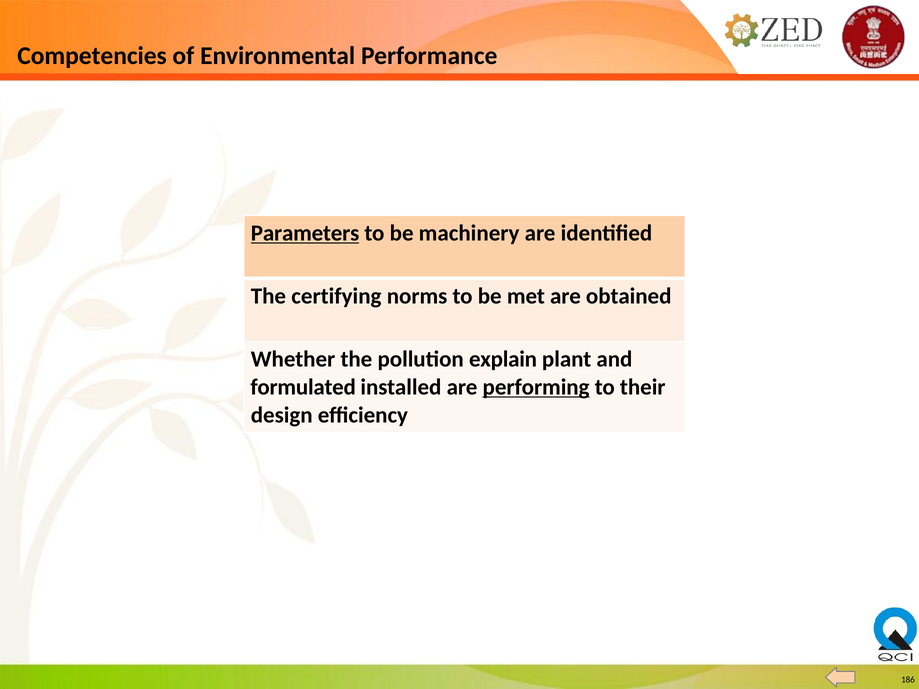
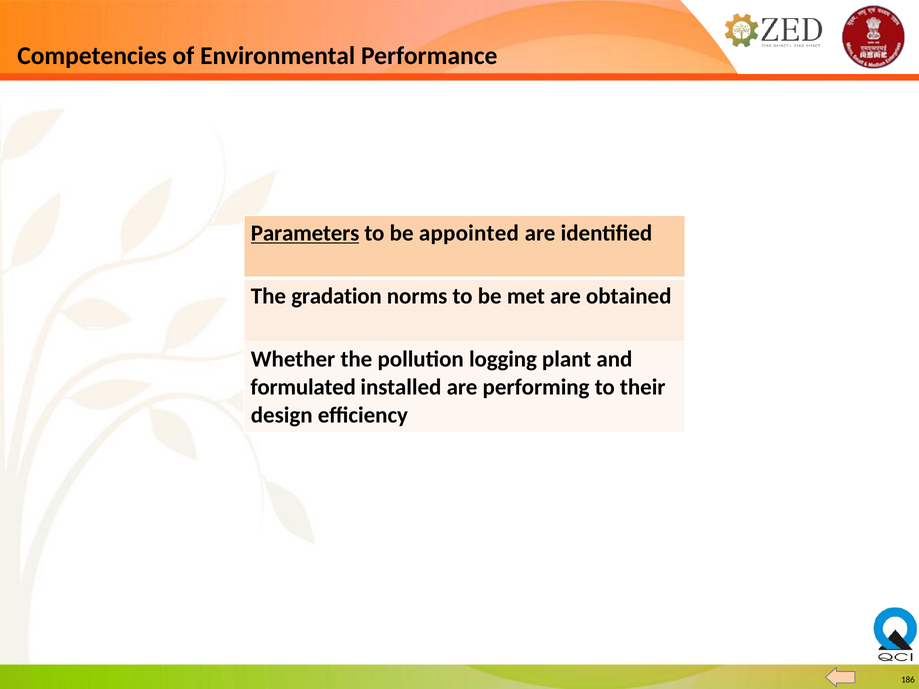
machinery: machinery -> appointed (469, 233)
certifying: certifying -> gradation (337, 296)
explain: explain -> logging (503, 359)
performing underline: present -> none (536, 387)
